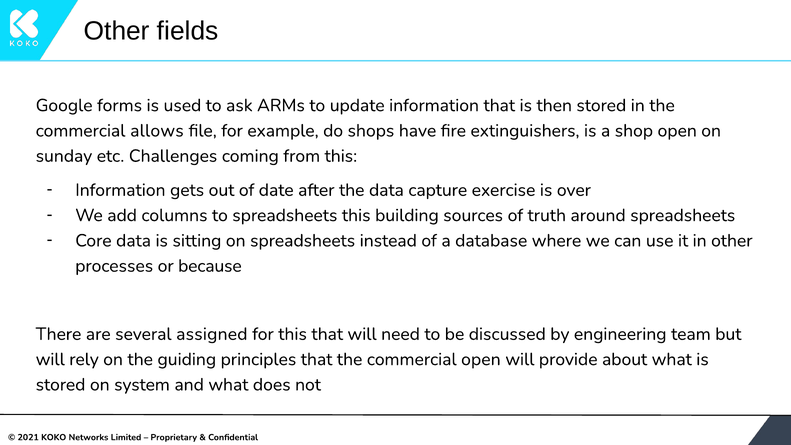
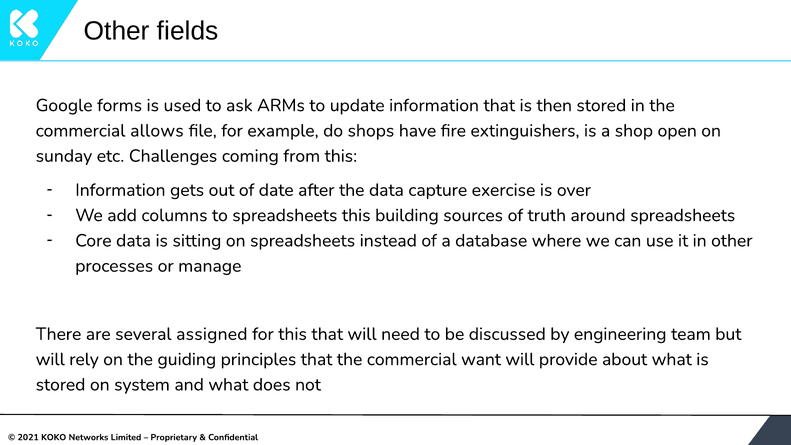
because: because -> manage (210, 266)
commercial open: open -> want (481, 359)
